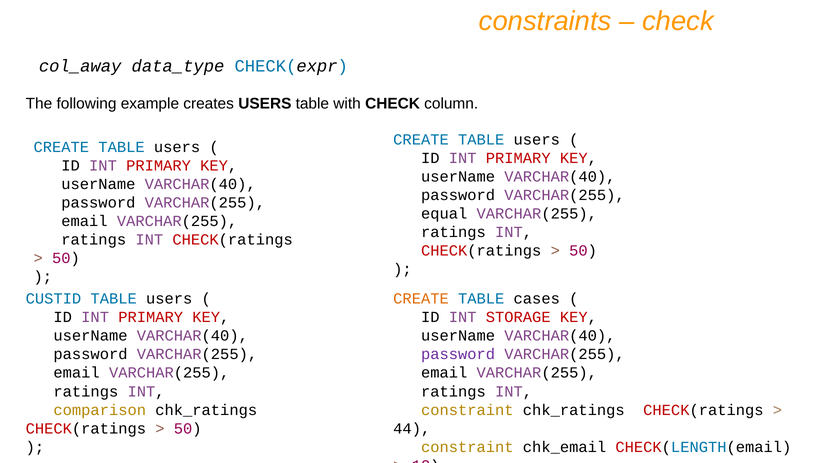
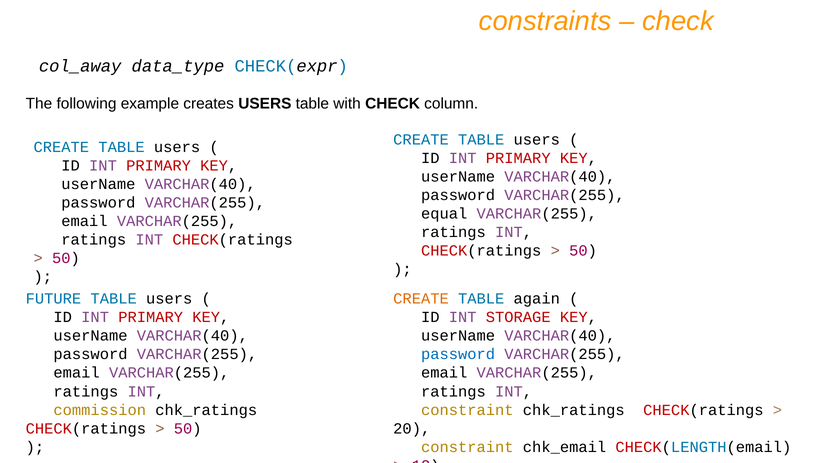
CUSTID: CUSTID -> FUTURE (53, 299)
cases: cases -> again (537, 299)
password colour: purple -> blue (458, 354)
comparison: comparison -> commission (100, 410)
44: 44 -> 20 (412, 428)
